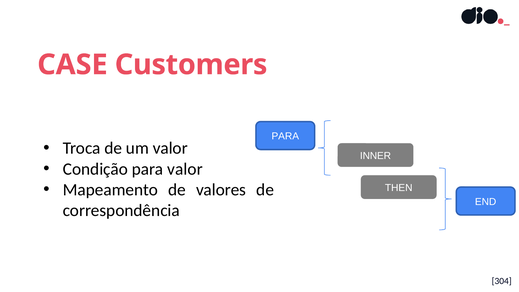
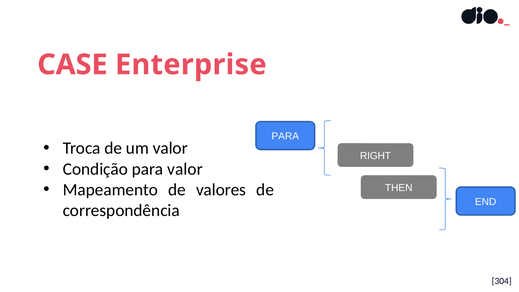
Customers: Customers -> Enterprise (191, 65)
INNER: INNER -> RIGHT (375, 156)
